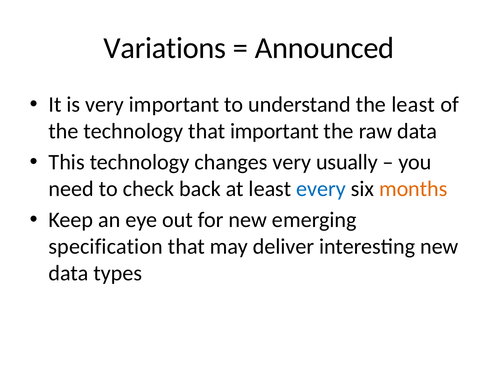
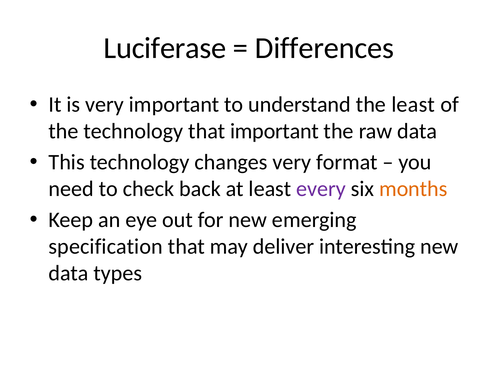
Variations: Variations -> Luciferase (165, 48)
Announced: Announced -> Differences (325, 48)
usually: usually -> format (347, 162)
every colour: blue -> purple (321, 189)
